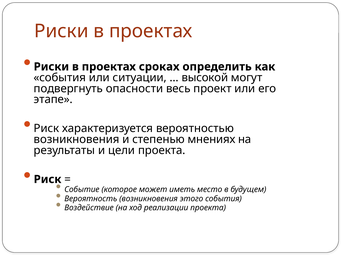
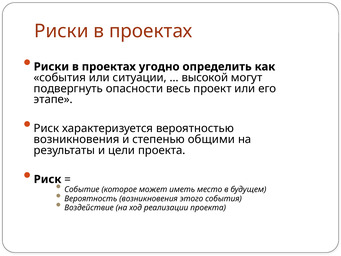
сроках: сроках -> угодно (159, 67)
мнениях: мнениях -> общими (211, 139)
